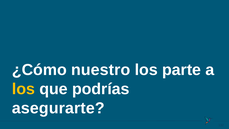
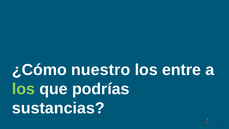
parte: parte -> entre (182, 70)
los colour: yellow -> light green (23, 89)
asegurarte: asegurarte -> sustancias (58, 108)
